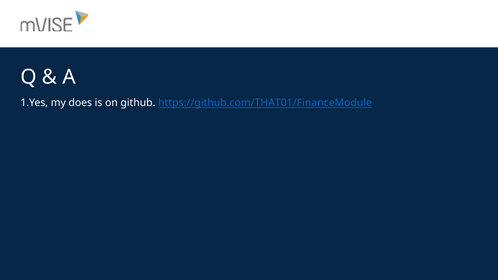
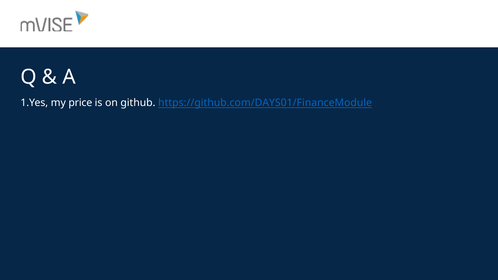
does: does -> price (80, 103)
https://github.com/THAT01/FinanceModule: https://github.com/THAT01/FinanceModule -> https://github.com/DAYS01/FinanceModule (265, 103)
